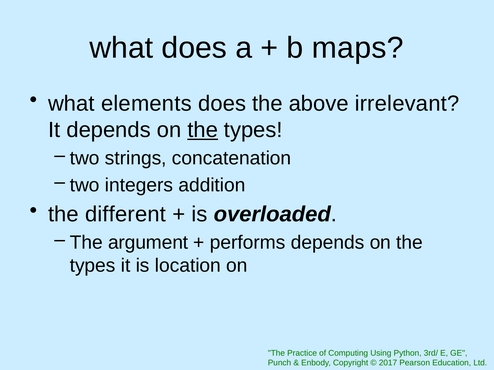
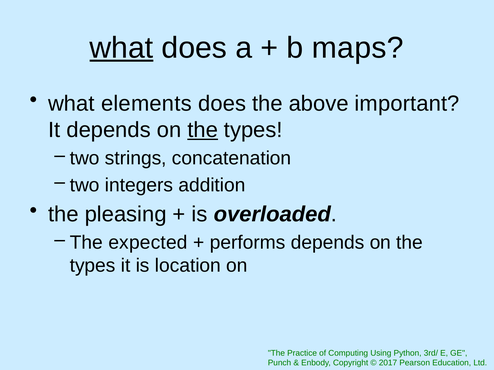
what underline: none -> present (121, 48)
irrelevant: irrelevant -> important (407, 104)
different: different -> pleasing (126, 215)
argument: argument -> expected (148, 243)
